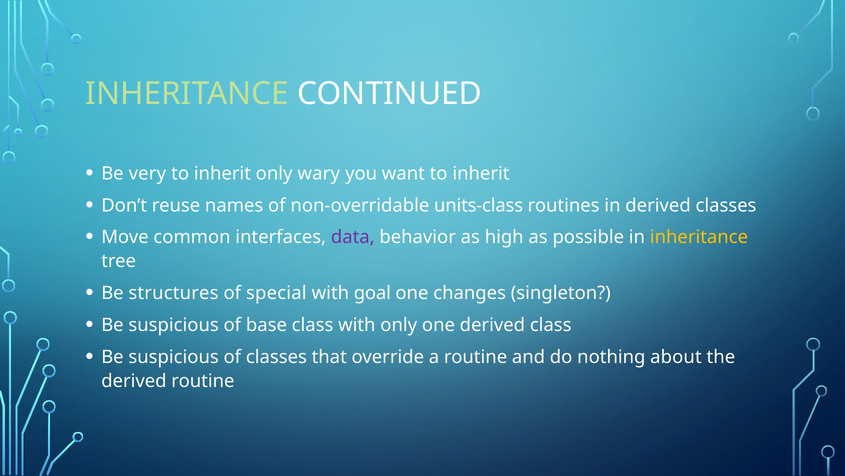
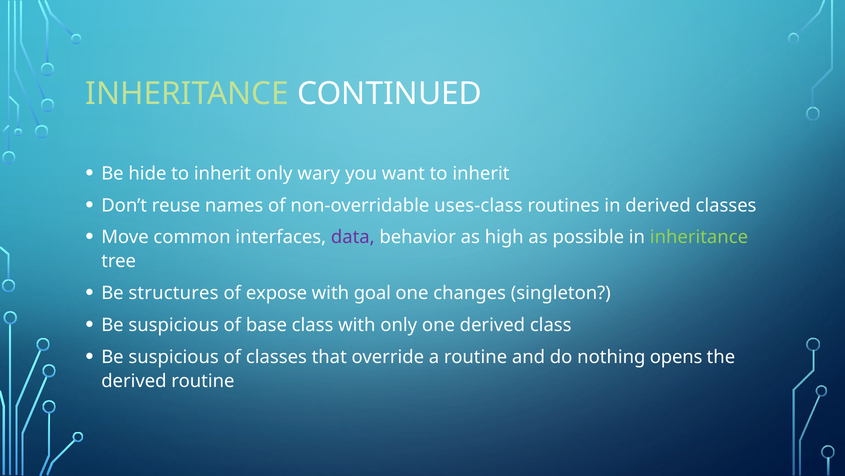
very: very -> hide (147, 173)
units-class: units-class -> uses-class (478, 205)
inheritance colour: yellow -> light green (699, 237)
special: special -> expose (277, 293)
about: about -> opens (676, 357)
